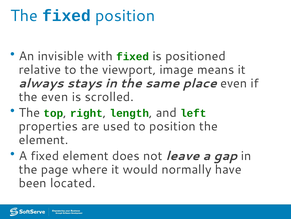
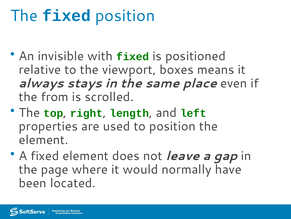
image: image -> boxes (177, 69)
the even: even -> from (55, 97)
